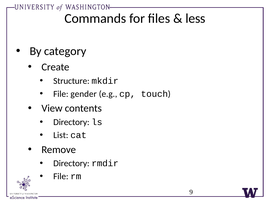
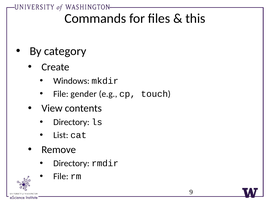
less: less -> this (195, 18)
Structure: Structure -> Windows (71, 81)
